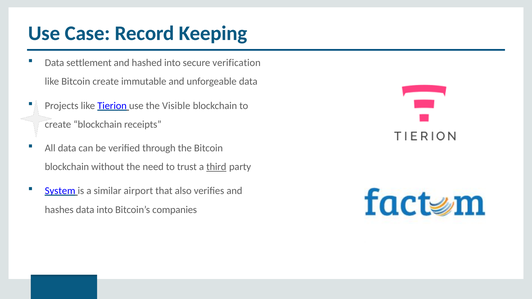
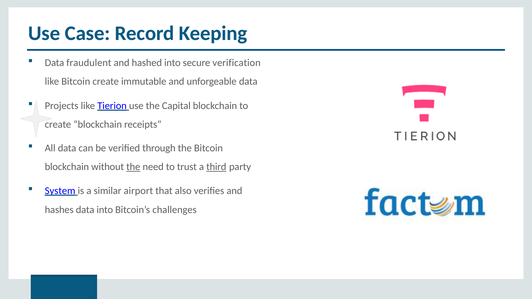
settlement: settlement -> fraudulent (89, 63)
Visible: Visible -> Capital (176, 106)
the underline: none -> present (133, 167)
companies: companies -> challenges (175, 210)
